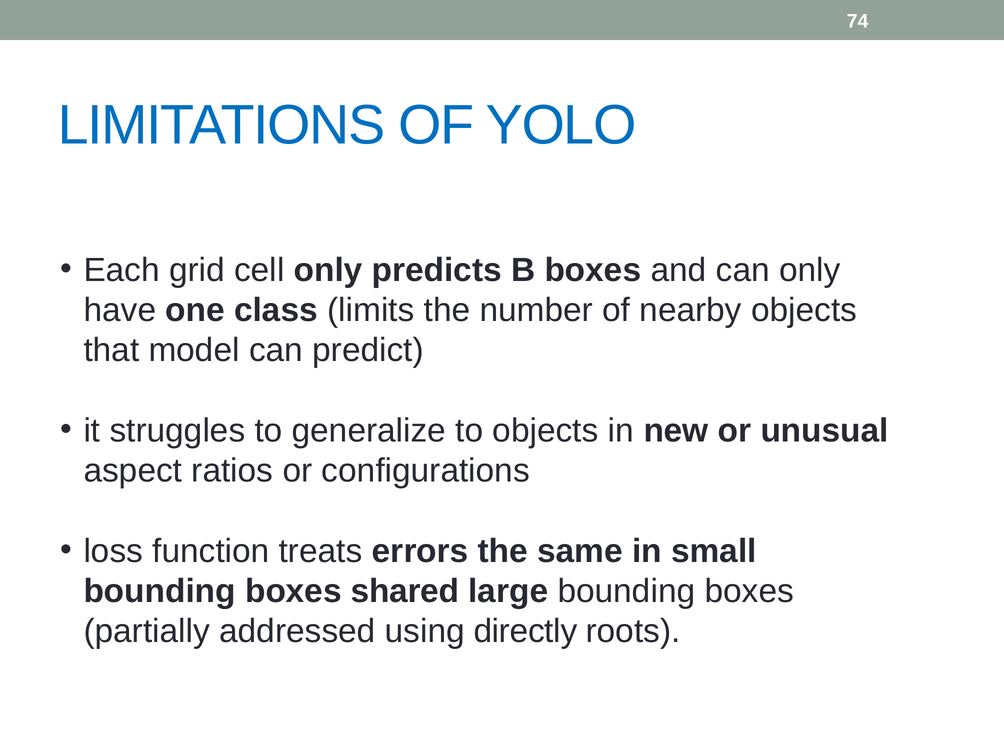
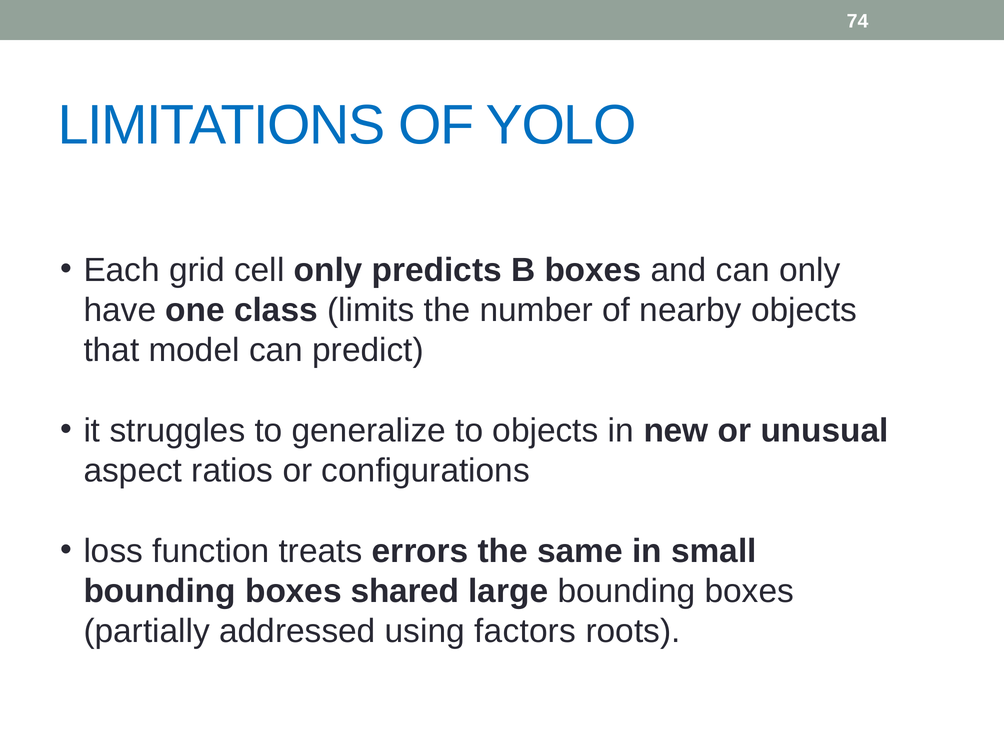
directly: directly -> factors (525, 631)
